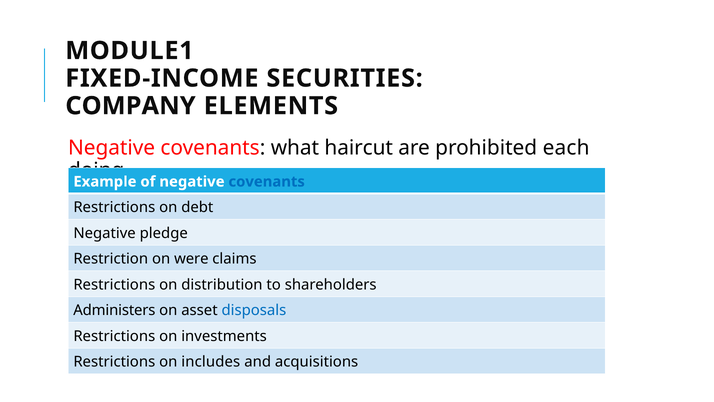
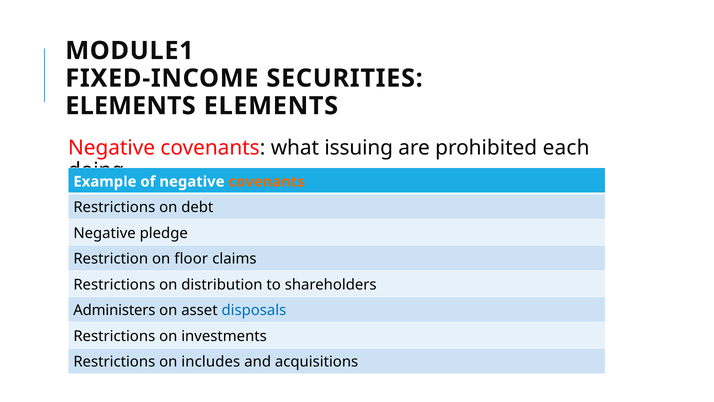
COMPANY: COMPANY -> ELEMENTS (130, 106)
haircut: haircut -> issuing (359, 148)
covenants colour: blue -> orange (267, 181)
were: were -> floor (191, 259)
